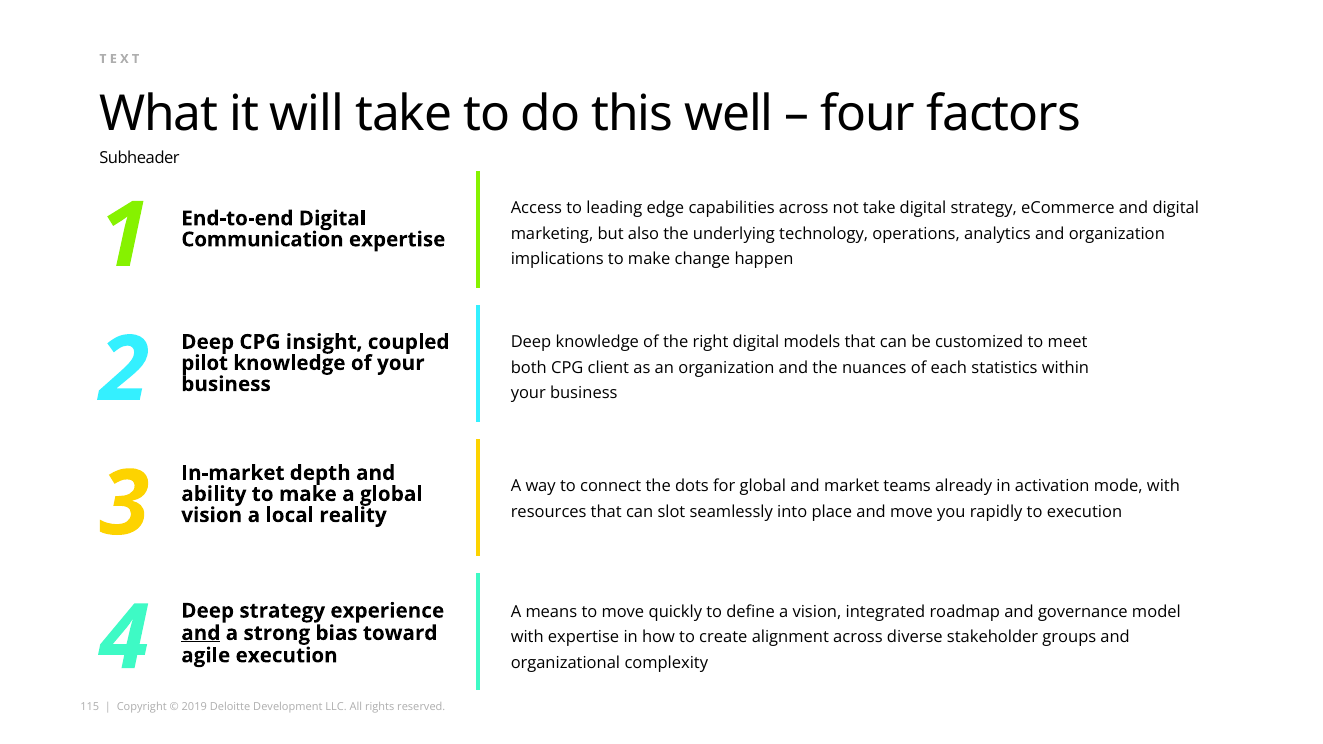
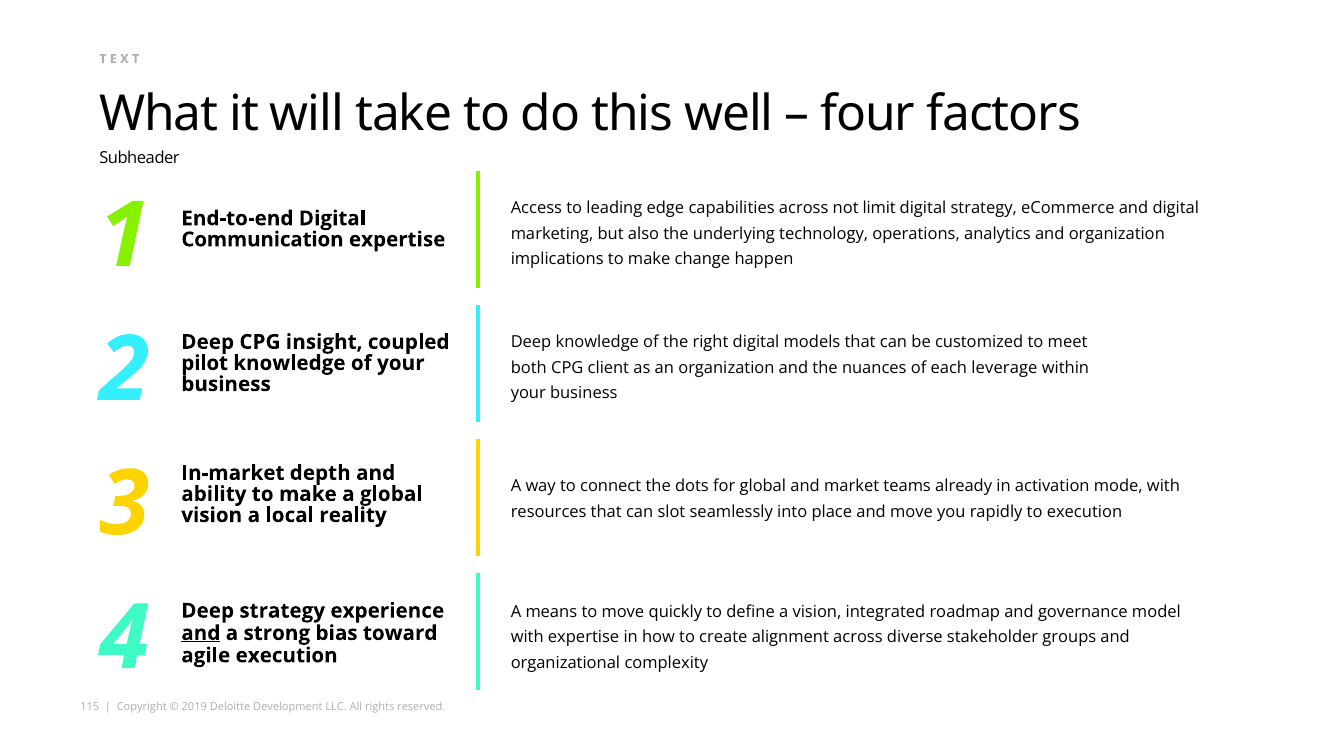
not take: take -> limit (879, 208)
statistics: statistics -> leverage (1004, 368)
